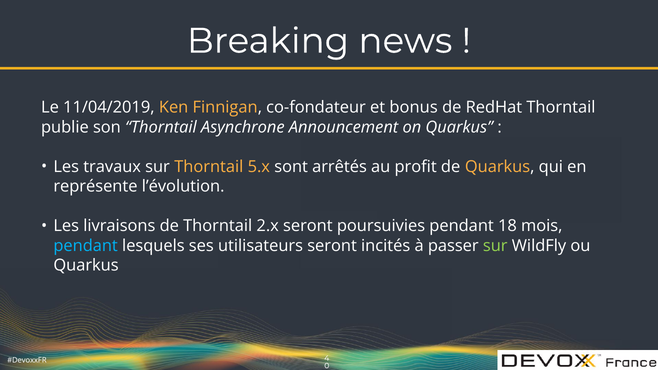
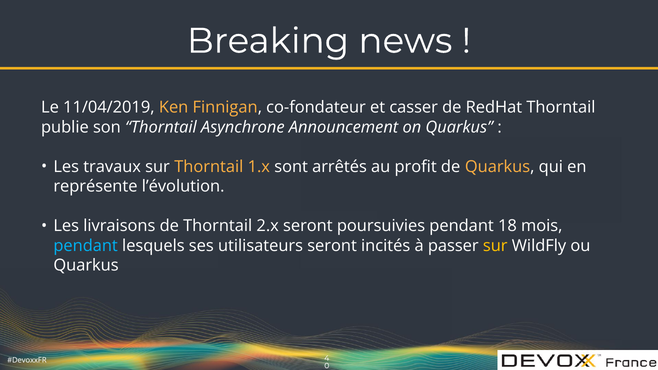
bonus: bonus -> casser (414, 108)
5.x: 5.x -> 1.x (259, 167)
sur colour: light green -> yellow (495, 246)
